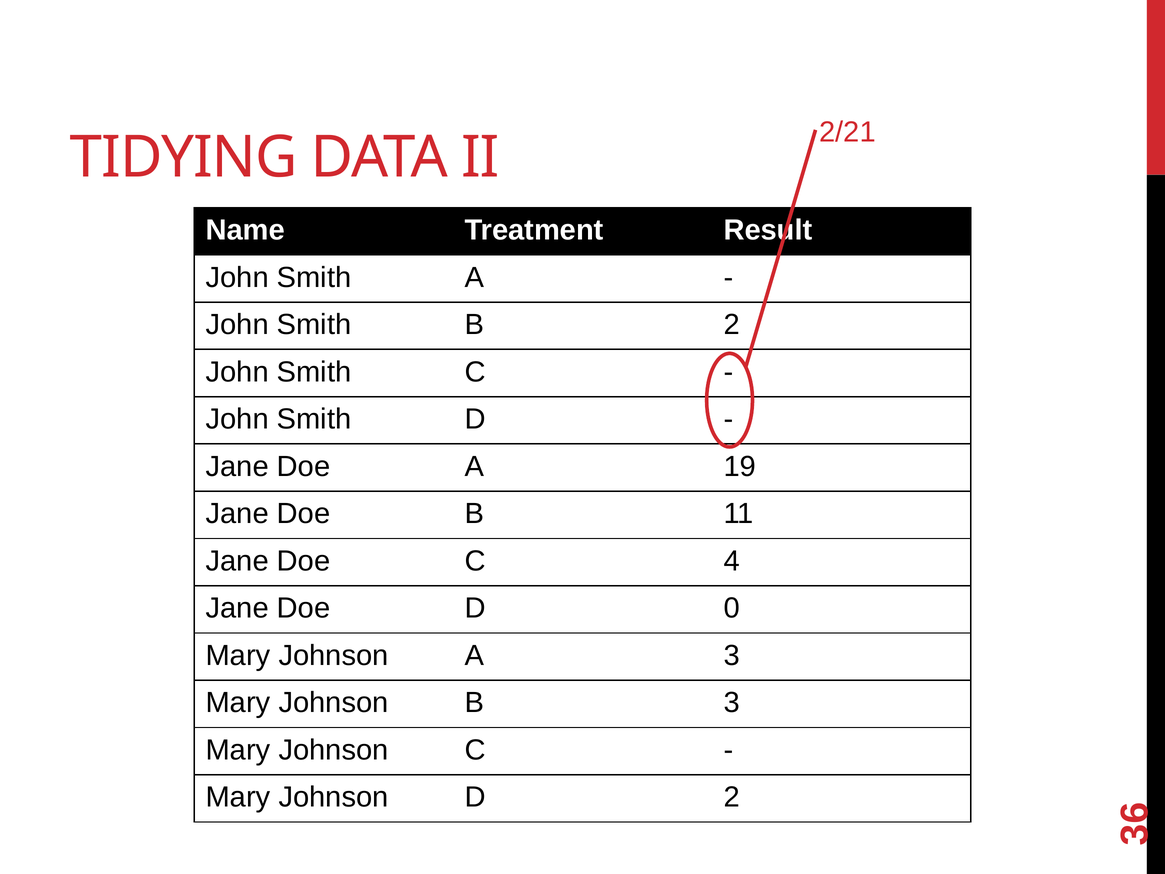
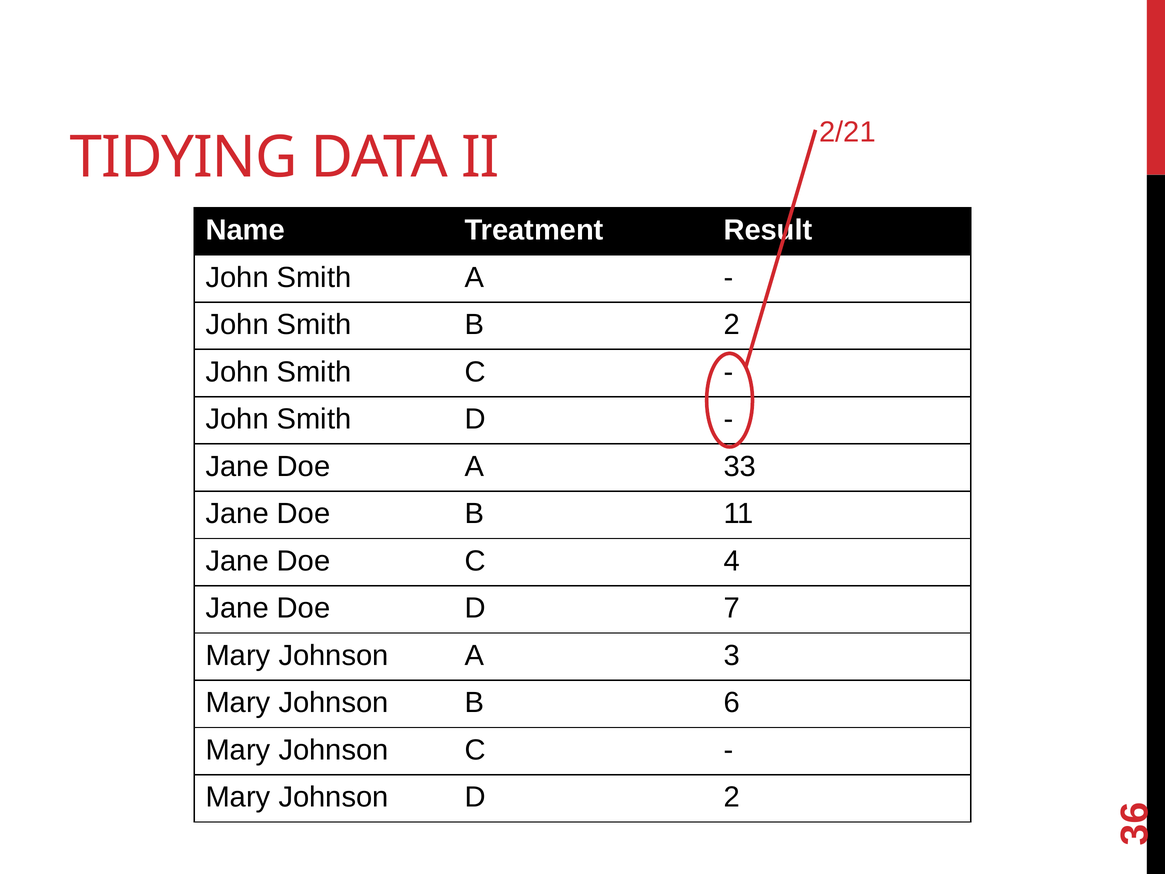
19: 19 -> 33 (740, 466)
0: 0 -> 7 (732, 608)
B 3: 3 -> 6 (732, 703)
